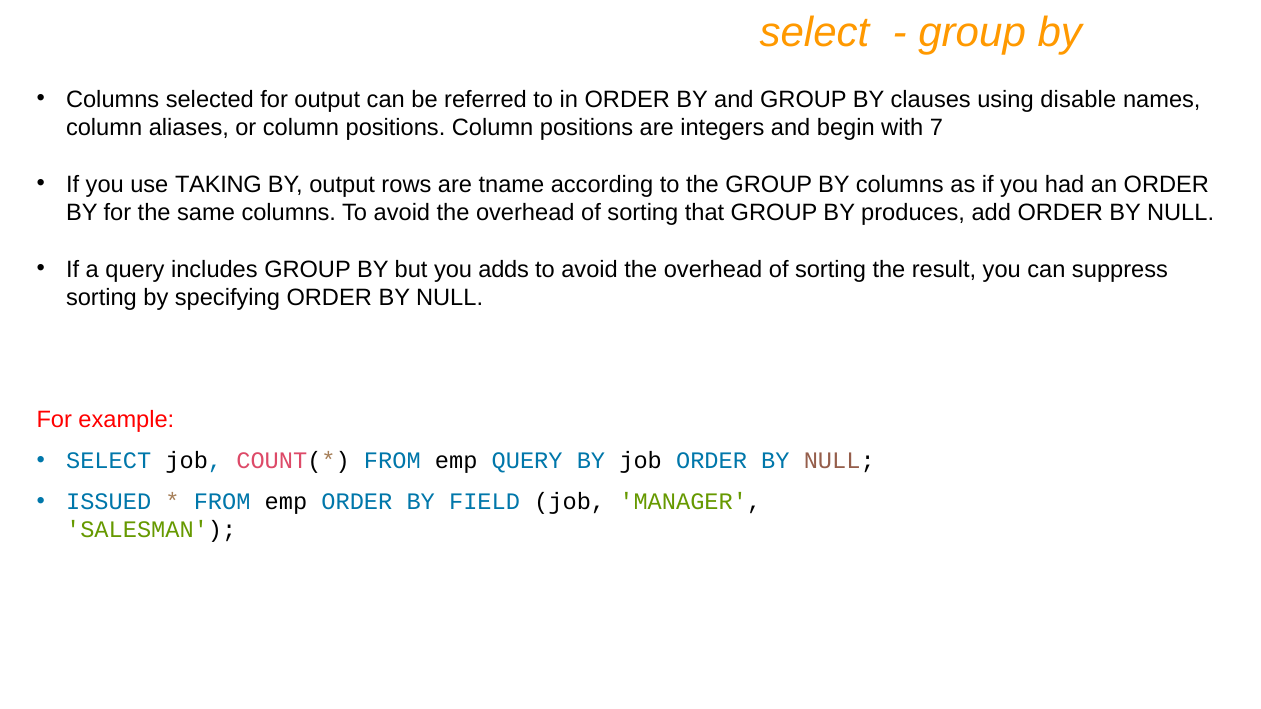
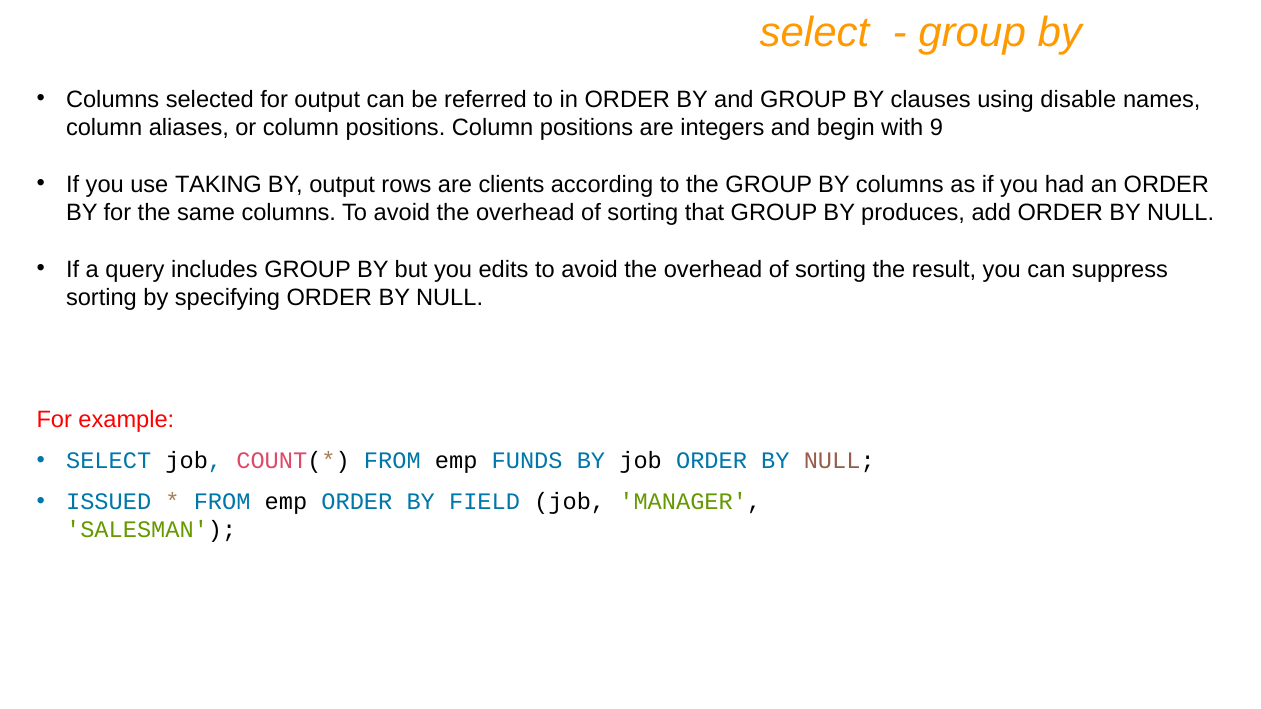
7: 7 -> 9 (936, 128)
tname: tname -> clients (512, 184)
adds: adds -> edits (504, 270)
emp QUERY: QUERY -> FUNDS (527, 461)
